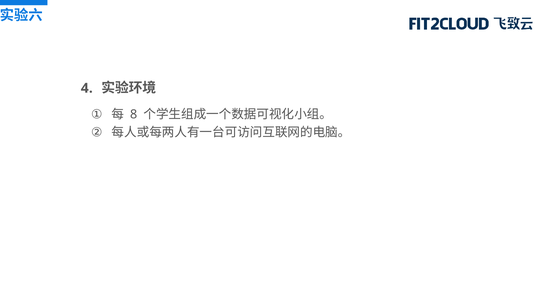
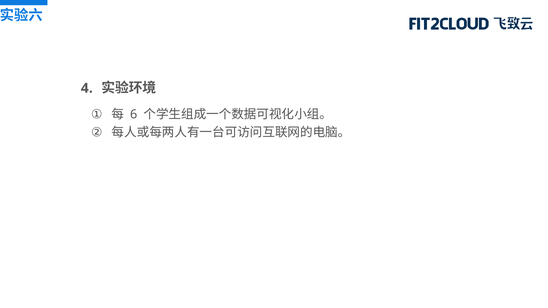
8: 8 -> 6 (134, 114)
